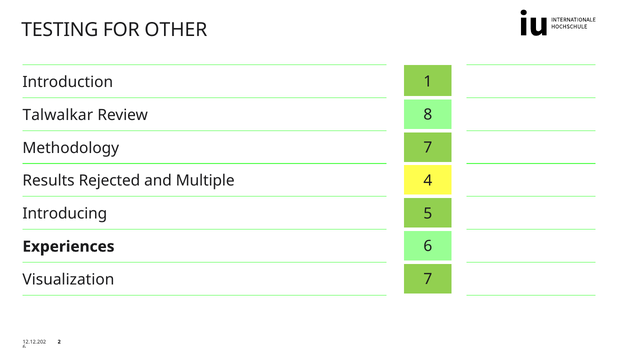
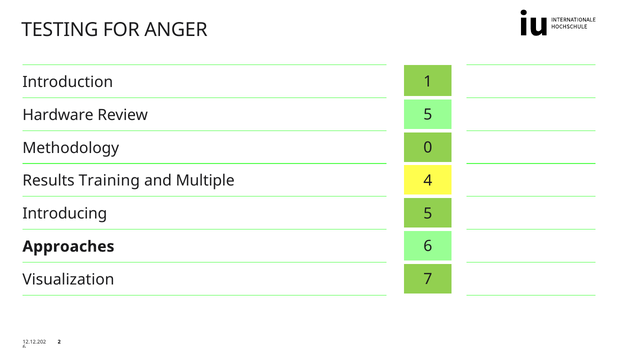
OTHER: OTHER -> ANGER (176, 30)
Talwalkar: Talwalkar -> Hardware (58, 115)
Review 8: 8 -> 5 (428, 115)
Methodology 7: 7 -> 0 (428, 148)
Rejected: Rejected -> Training (109, 181)
Experiences: Experiences -> Approaches (68, 246)
